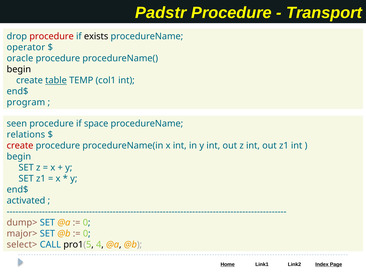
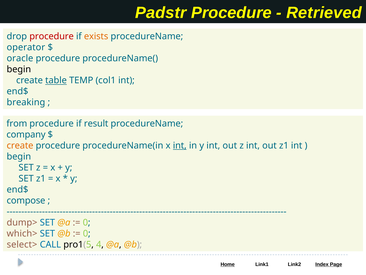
Transport: Transport -> Retrieved (324, 13)
exists colour: black -> orange (96, 36)
program: program -> breaking (26, 102)
seen: seen -> from (17, 123)
space: space -> result (96, 123)
relations: relations -> company (26, 134)
create colour: red -> orange (20, 145)
int underline: none -> present (180, 145)
activated: activated -> compose (26, 200)
major>: major> -> which> (22, 233)
